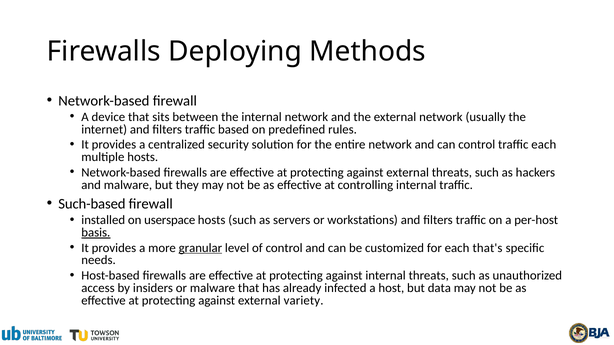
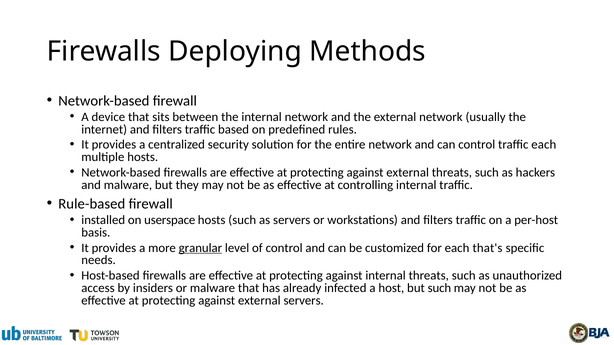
Such-based: Such-based -> Rule-based (92, 204)
basis underline: present -> none (96, 233)
but data: data -> such (439, 288)
external variety: variety -> servers (304, 301)
